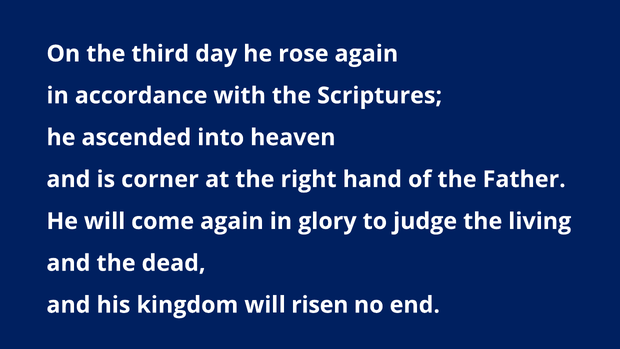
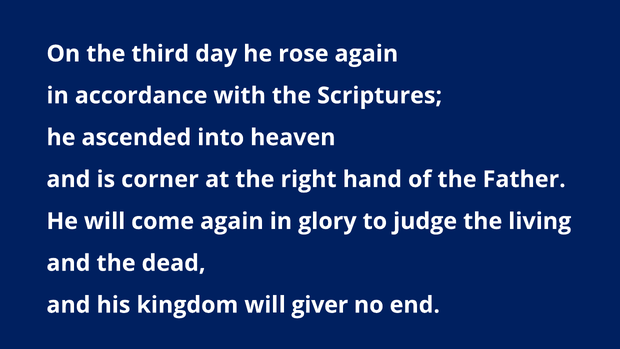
risen: risen -> giver (320, 305)
